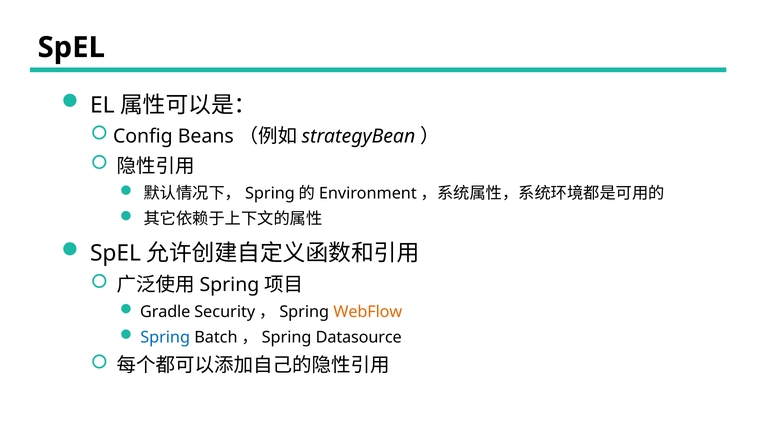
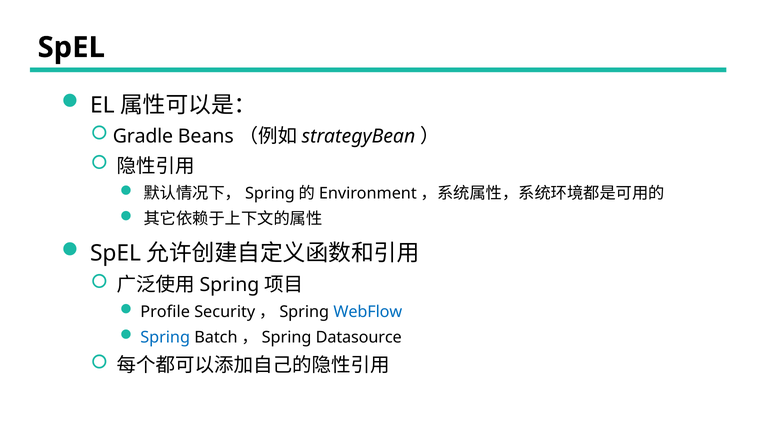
Config: Config -> Gradle (143, 137)
Gradle: Gradle -> Profile (165, 313)
WebFlow colour: orange -> blue (368, 313)
